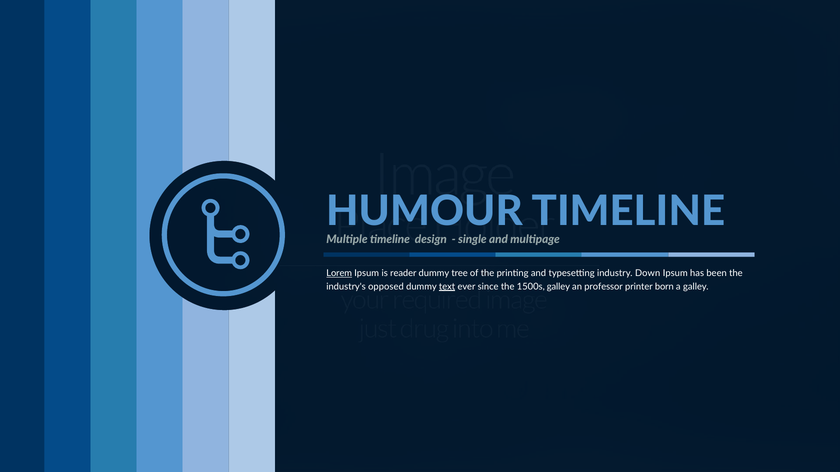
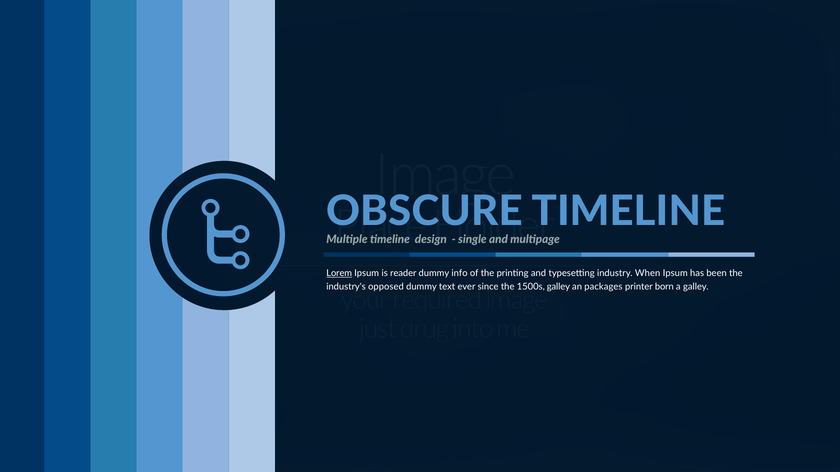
HUMOUR: HUMOUR -> OBSCURE (424, 212)
tree: tree -> info (459, 273)
Down: Down -> When (648, 273)
text underline: present -> none (447, 287)
professor: professor -> packages (603, 287)
